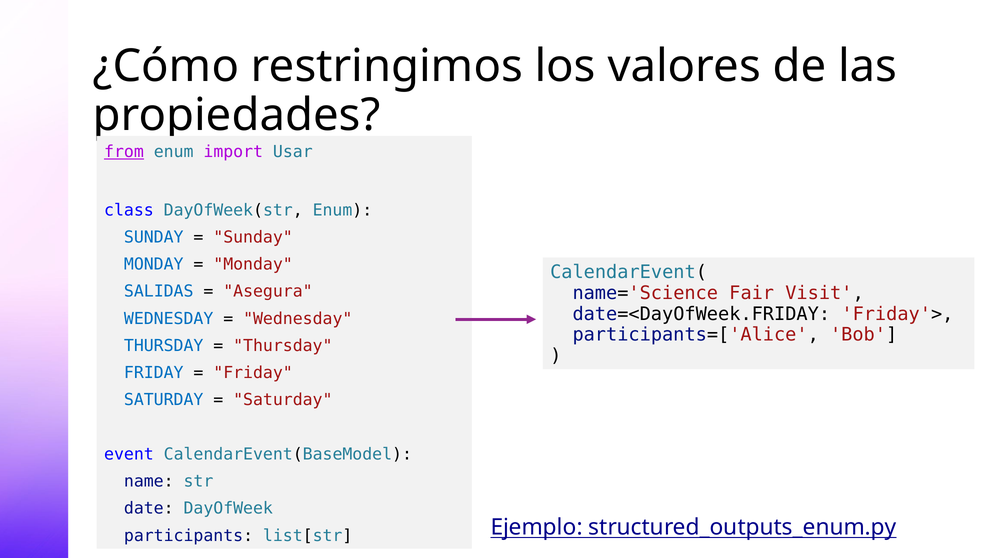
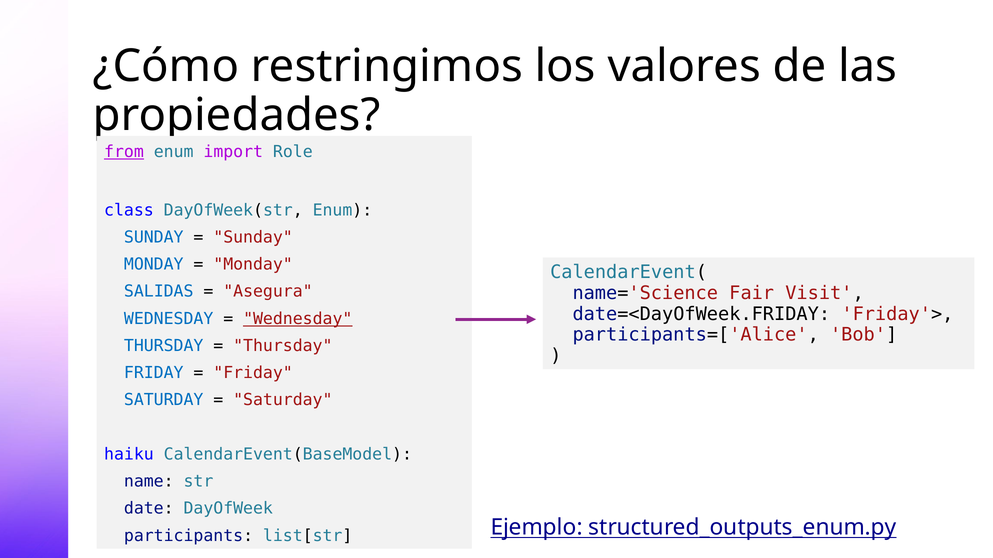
Usar: Usar -> Role (293, 152)
Wednesday underline: none -> present (298, 319)
event: event -> haiku (129, 455)
